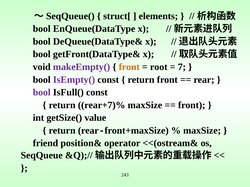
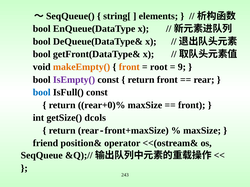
struct[: struct[ -> string[ (117, 16)
makeEmpty( colour: purple -> orange (82, 67)
7: 7 -> 9 (182, 67)
bool colour: purple -> blue (42, 93)
rear+7)%: rear+7)% -> rear+0)% (102, 105)
value: value -> dcols (95, 118)
